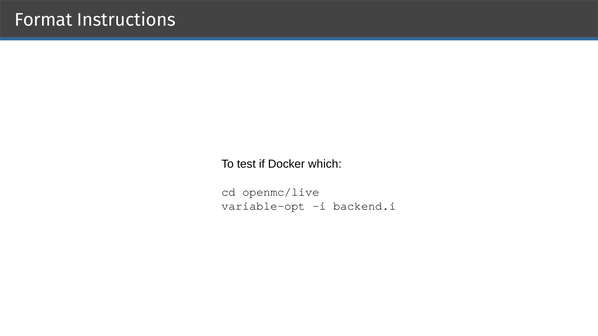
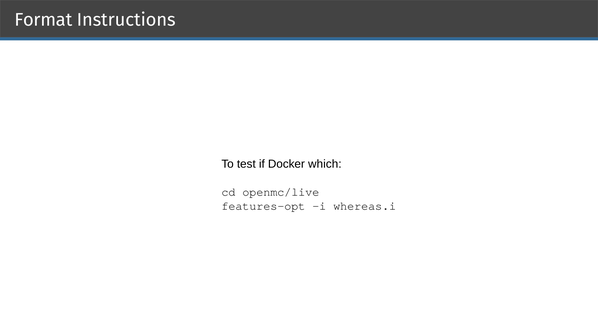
variable-opt: variable-opt -> features-opt (263, 206)
backend.i: backend.i -> whereas.i (365, 206)
